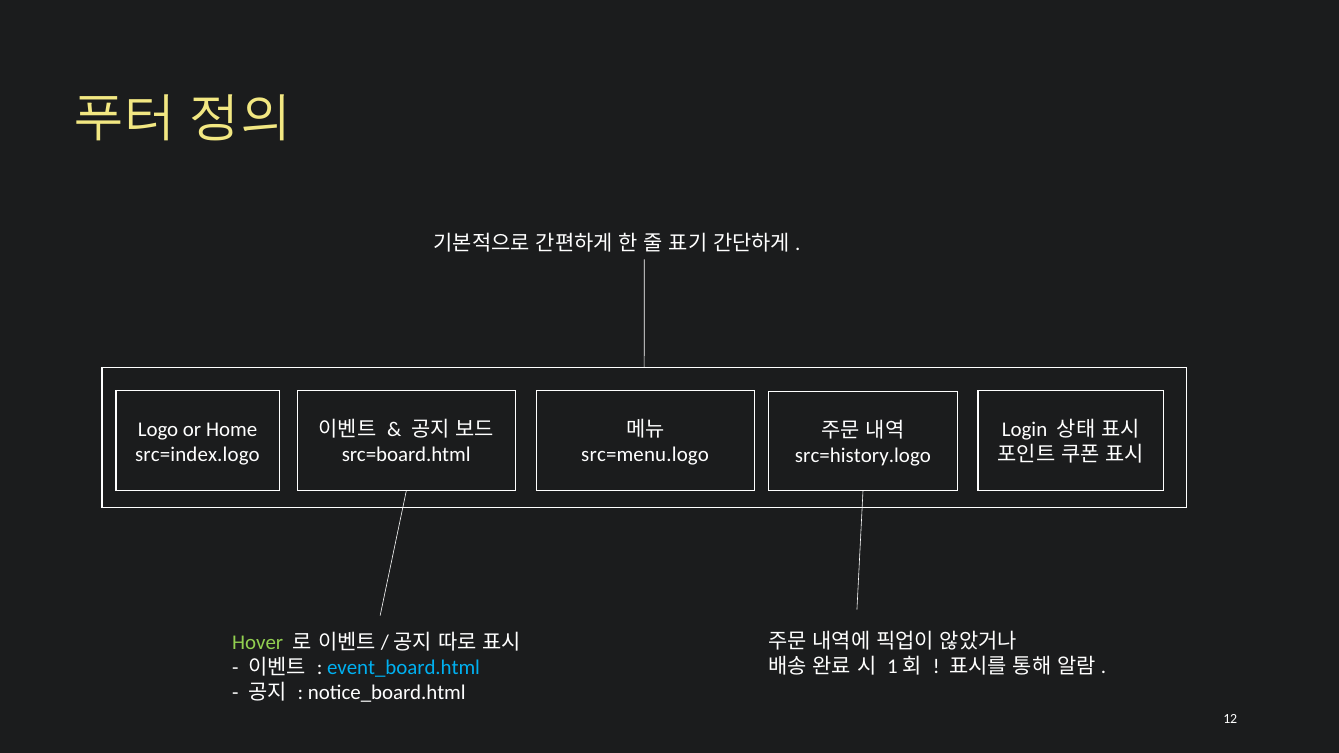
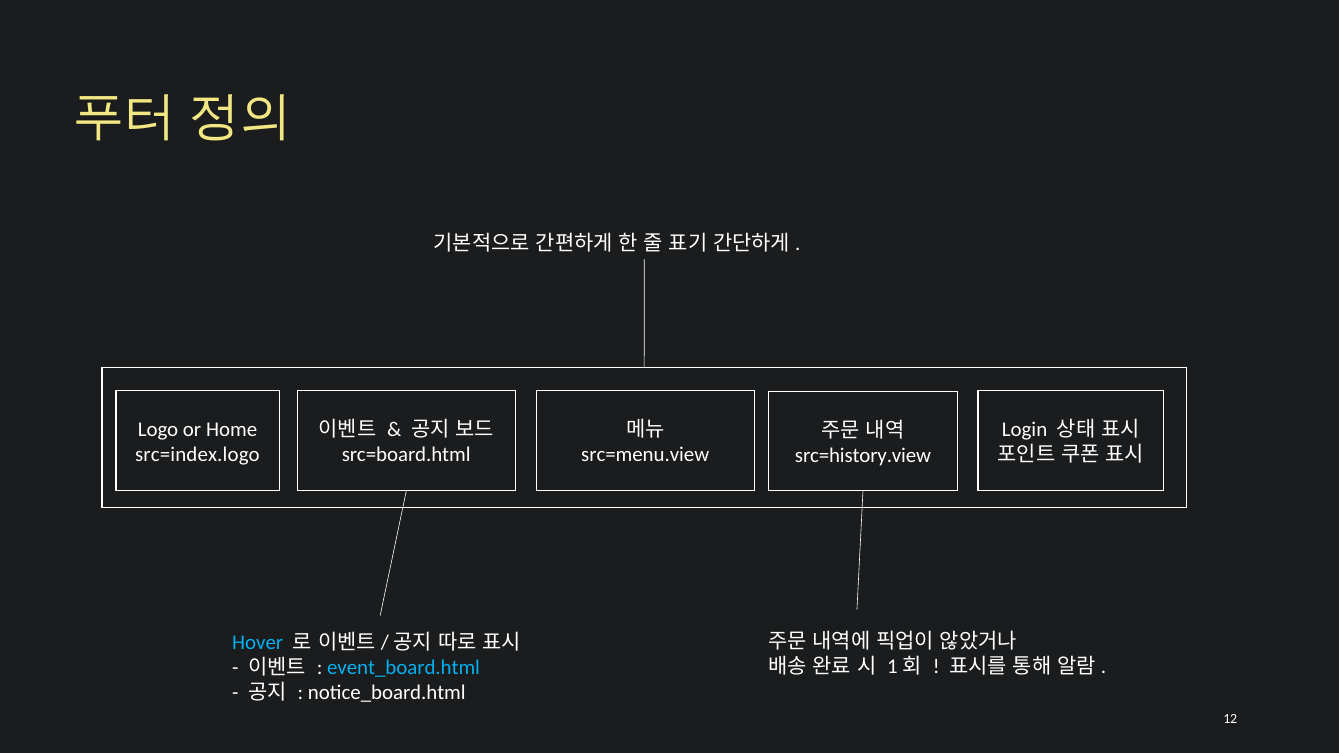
src=menu.logo: src=menu.logo -> src=menu.view (645, 455)
src=history.logo: src=history.logo -> src=history.view (863, 455)
Hover colour: light green -> light blue (258, 642)
